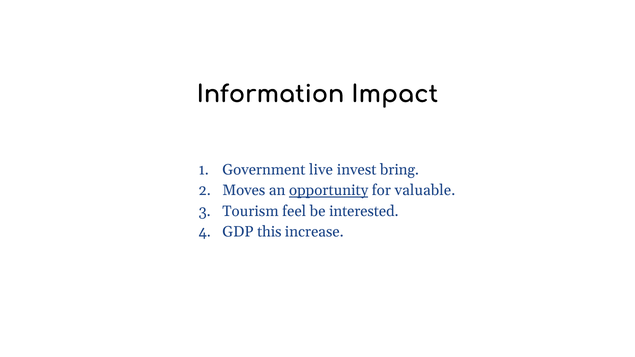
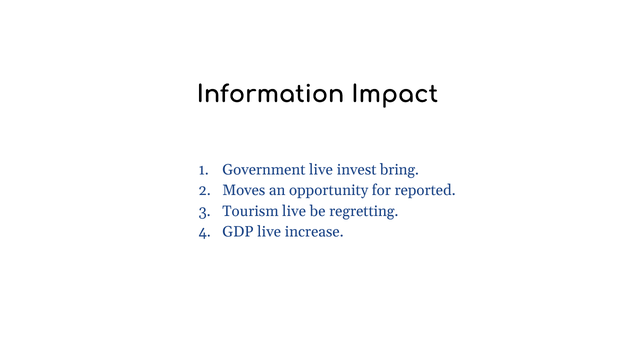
opportunity underline: present -> none (329, 191)
valuable: valuable -> reported (425, 191)
Tourism feel: feel -> live (294, 211)
interested: interested -> regretting (364, 211)
GDP this: this -> live (269, 232)
